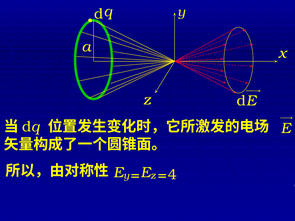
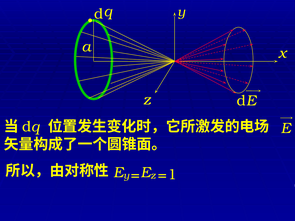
4: 4 -> 1 (172, 175)
